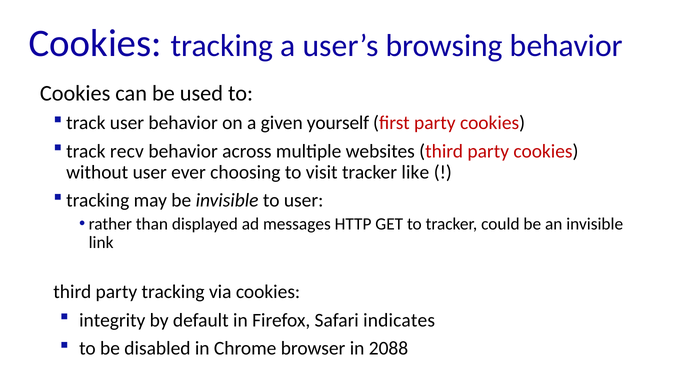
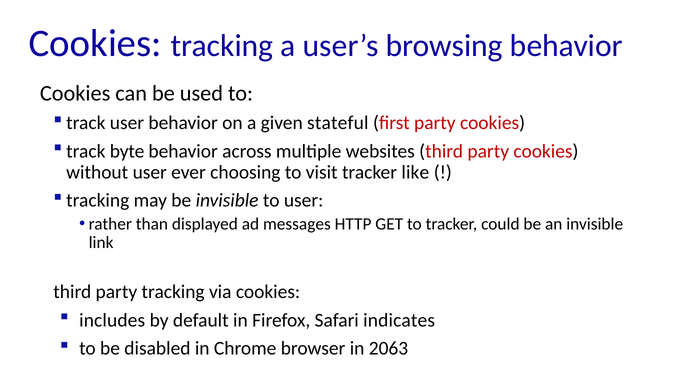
yourself: yourself -> stateful (338, 123)
recv: recv -> byte (127, 151)
integrity: integrity -> includes (112, 320)
2088: 2088 -> 2063 (388, 348)
